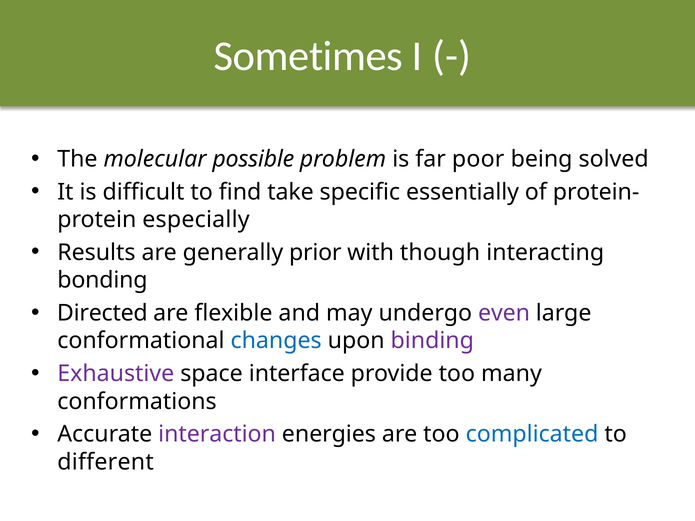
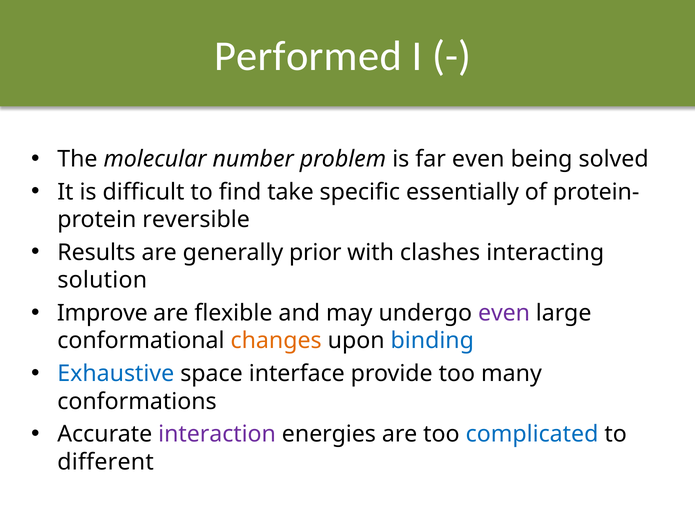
Sometimes: Sometimes -> Performed (308, 56)
possible: possible -> number (253, 159)
far poor: poor -> even (478, 159)
especially: especially -> reversible (196, 220)
though: though -> clashes (440, 253)
bonding: bonding -> solution (102, 280)
Directed: Directed -> Improve (102, 313)
changes colour: blue -> orange (276, 341)
binding colour: purple -> blue (432, 341)
Exhaustive colour: purple -> blue (116, 374)
